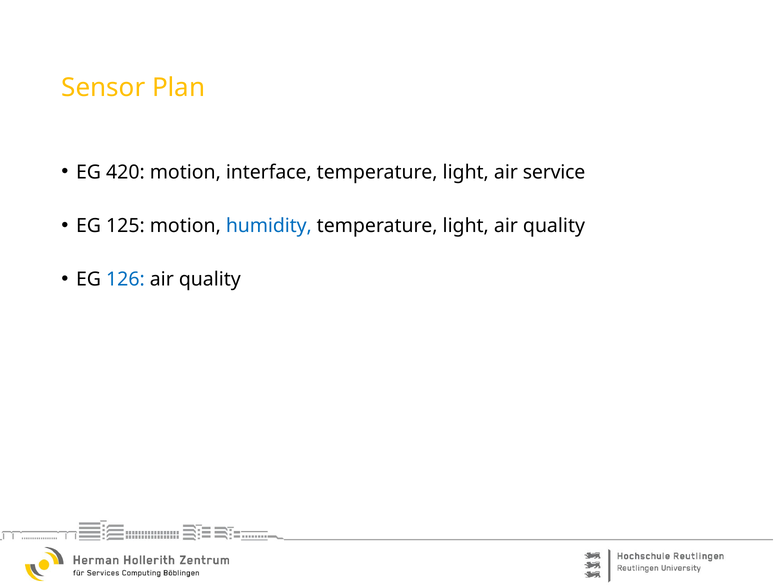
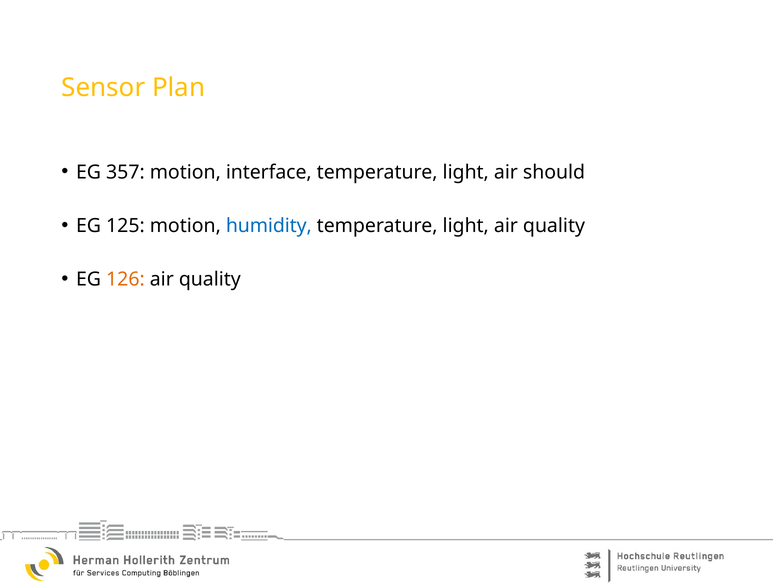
420: 420 -> 357 (125, 172)
service: service -> should (554, 172)
126 colour: blue -> orange (125, 279)
